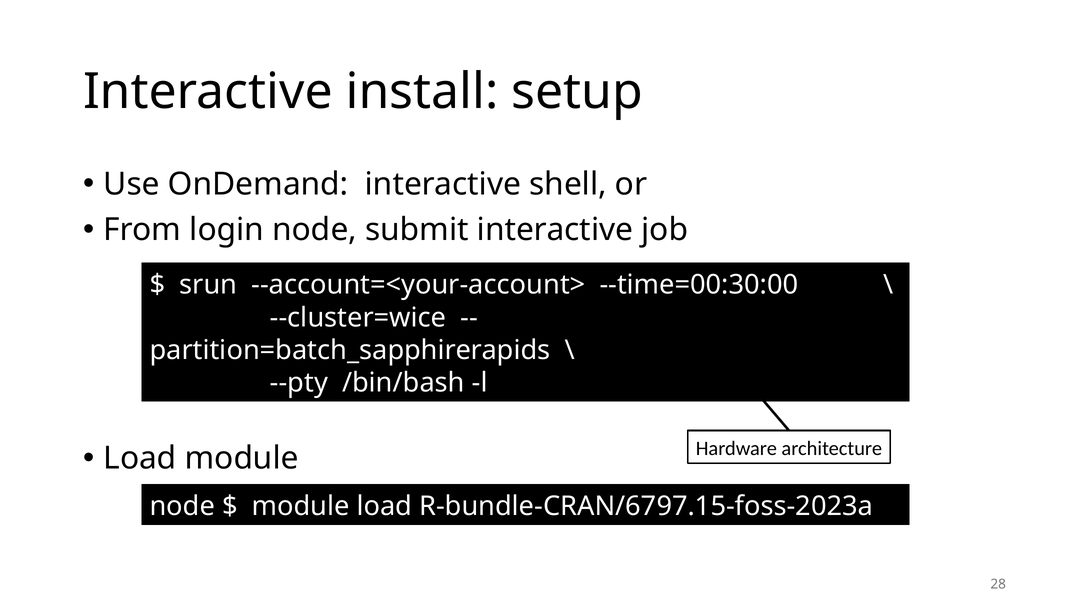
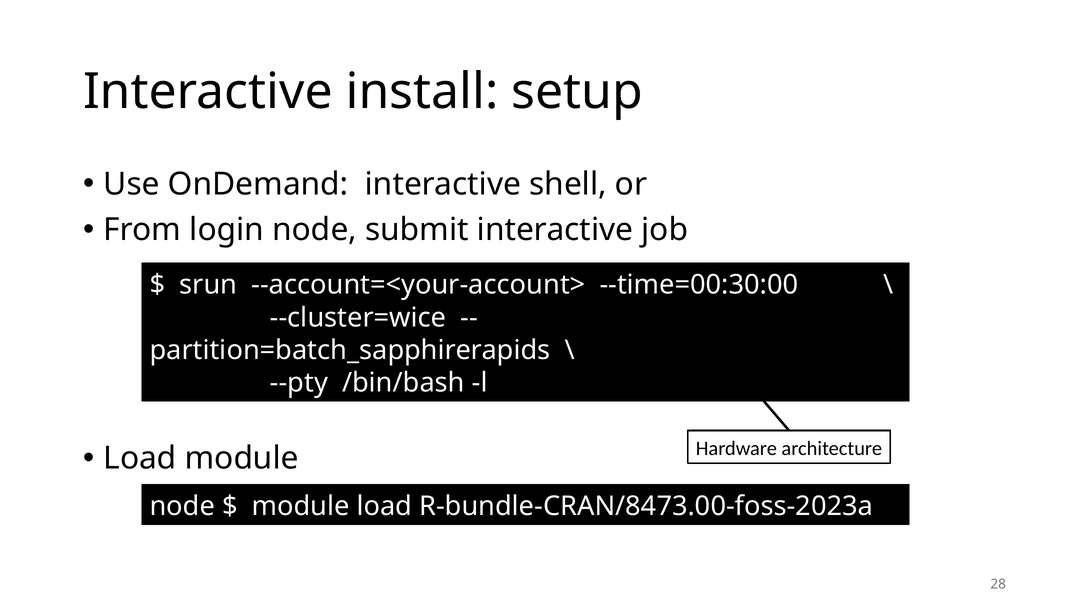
R-bundle-CRAN/6797.15-foss-2023a: R-bundle-CRAN/6797.15-foss-2023a -> R-bundle-CRAN/8473.00-foss-2023a (646, 506)
